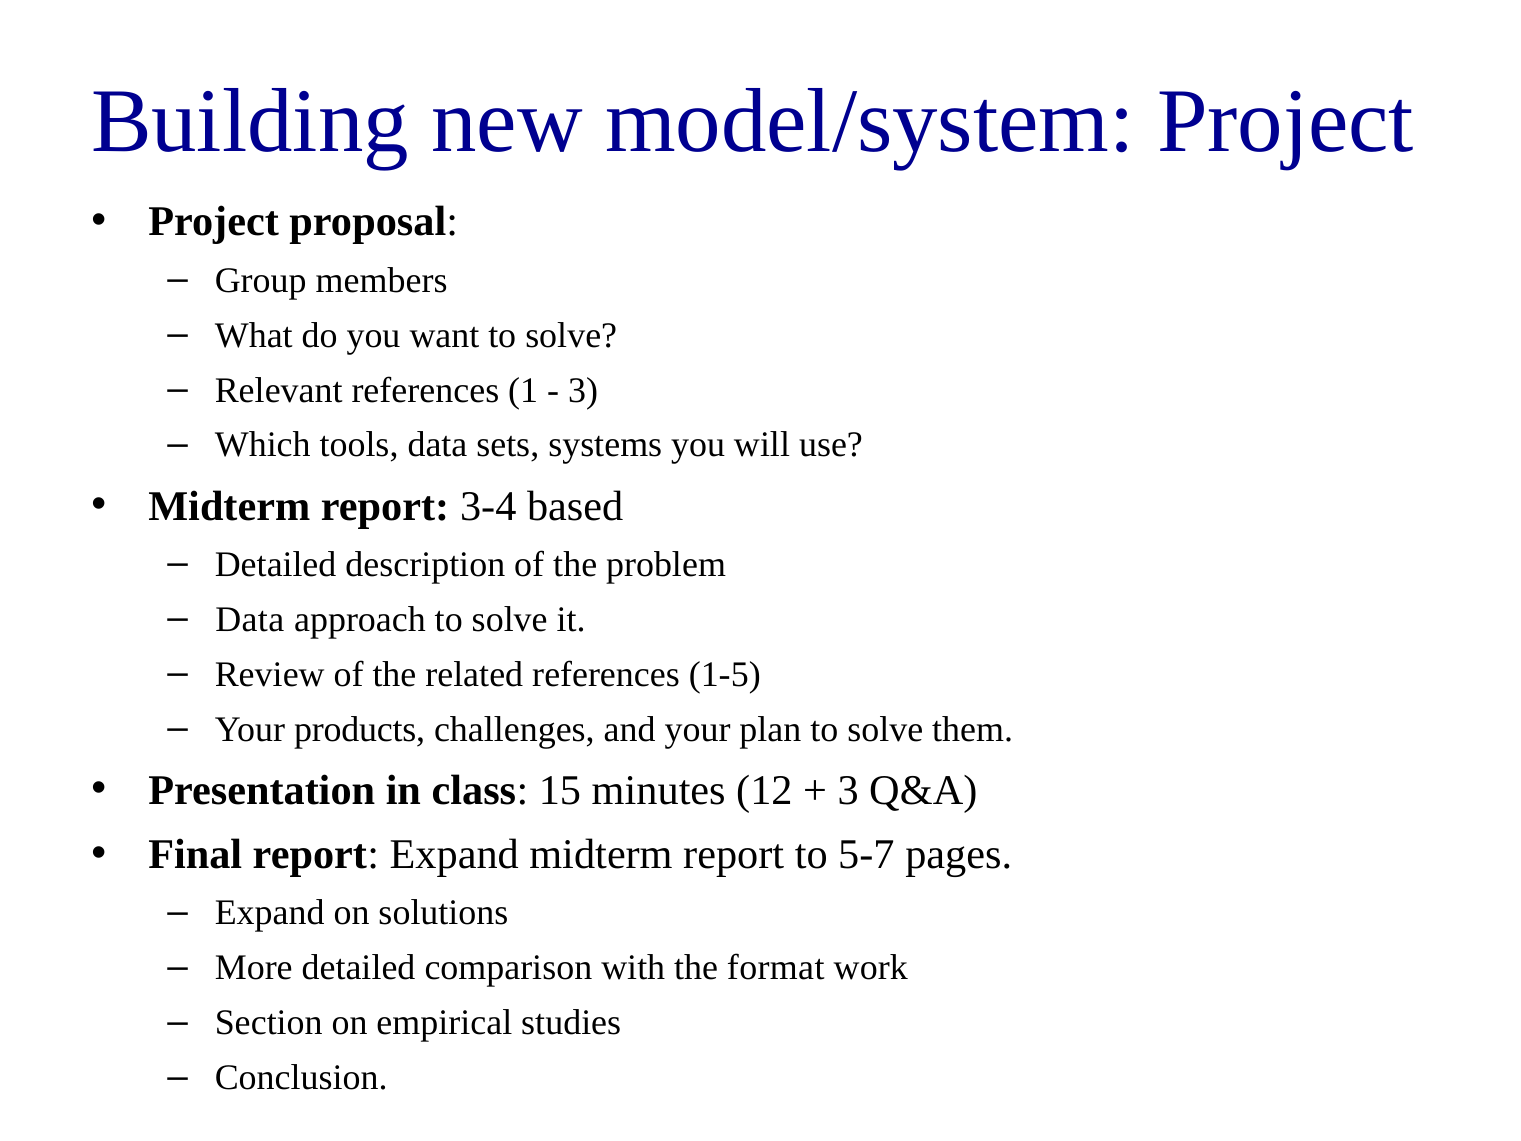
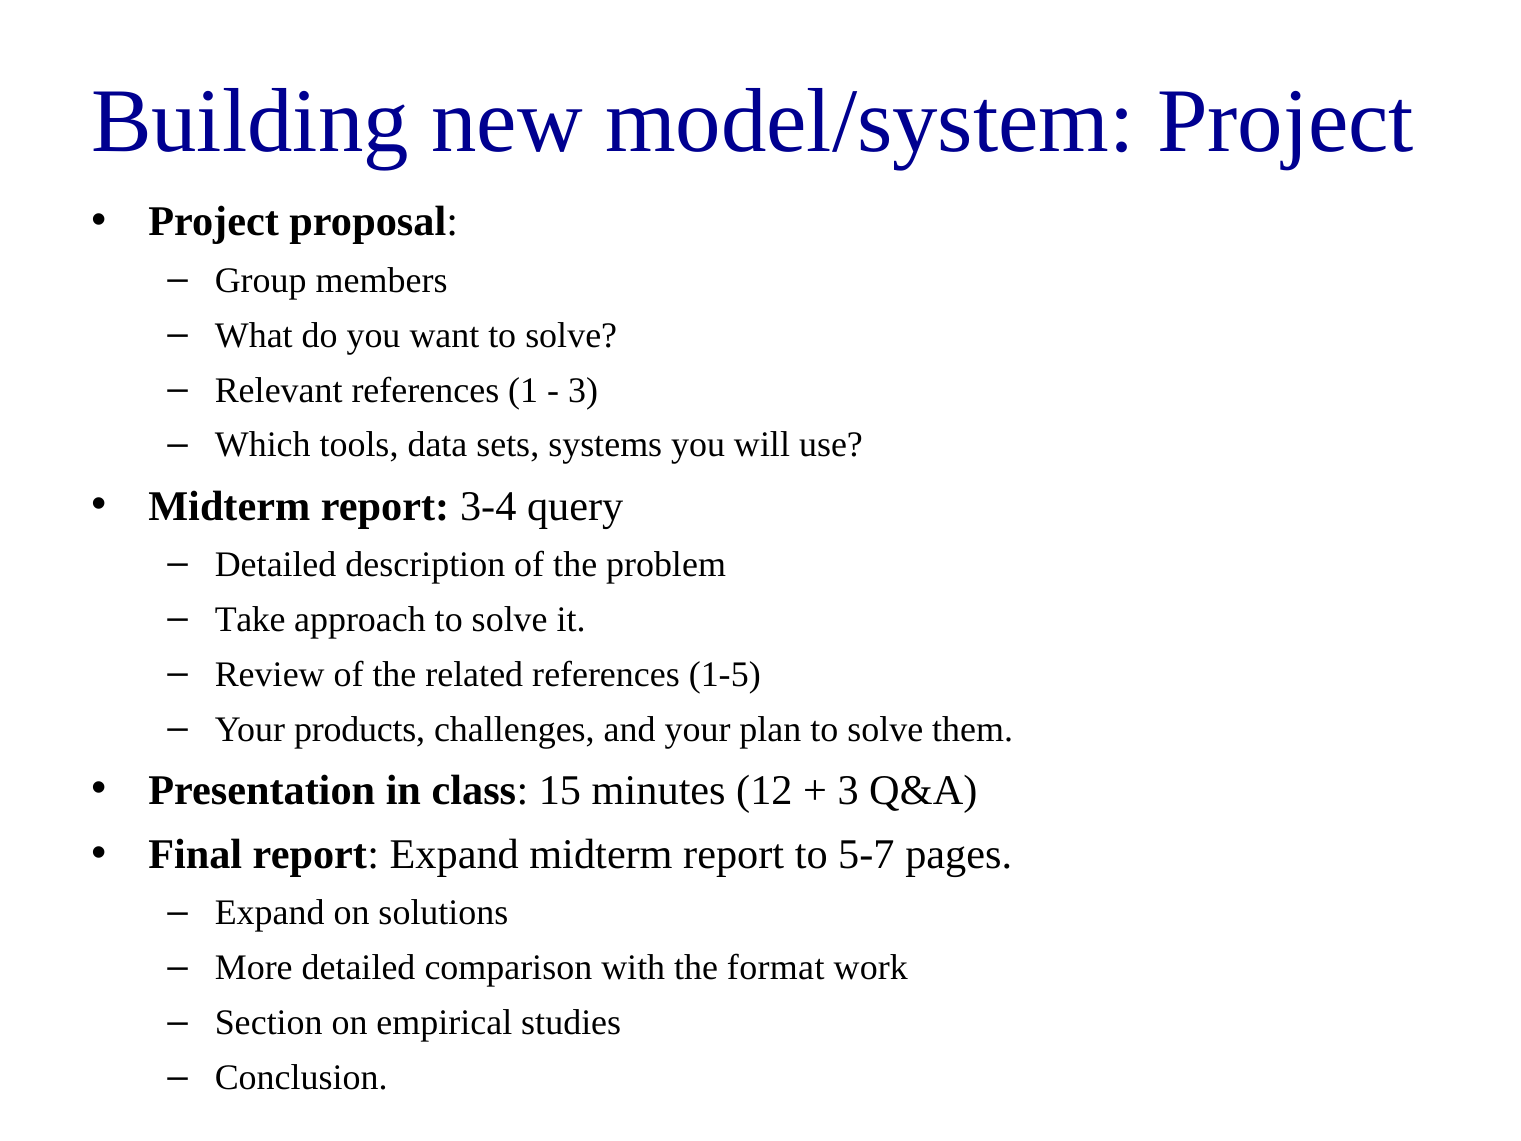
based: based -> query (575, 506)
Data: Data -> Take (250, 619)
